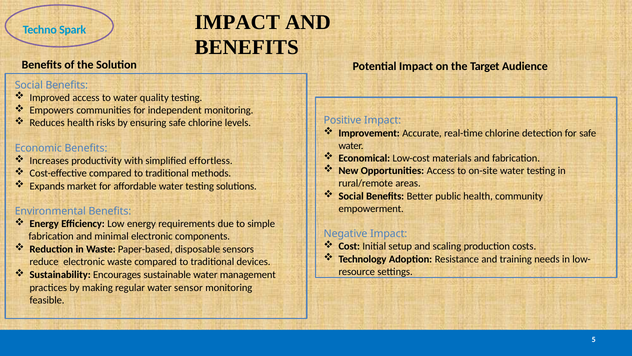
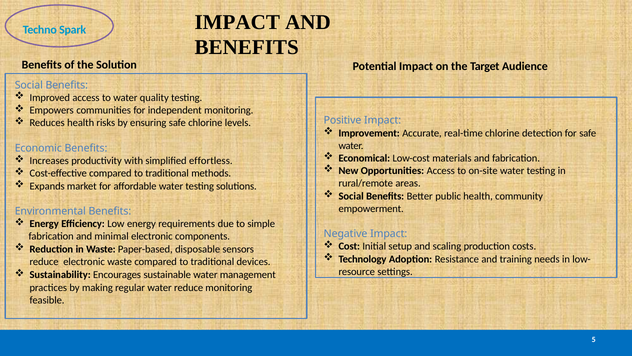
water sensor: sensor -> reduce (189, 287)
